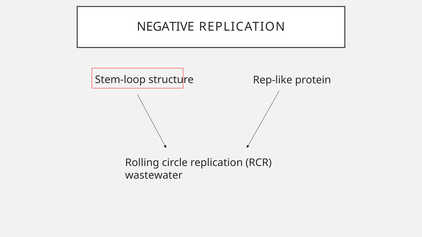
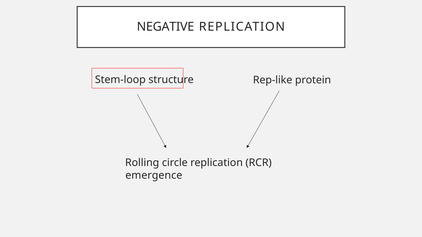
wastewater: wastewater -> emergence (154, 176)
